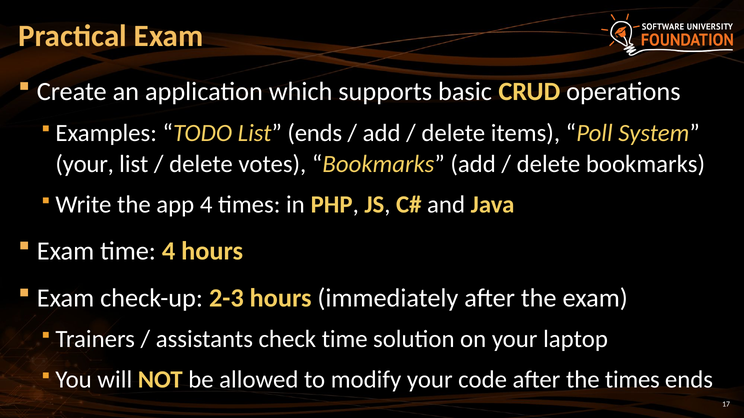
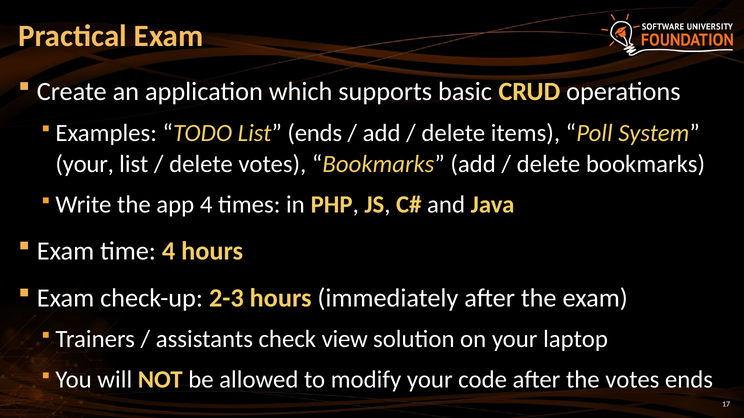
check time: time -> view (345, 340)
the times: times -> votes (632, 380)
